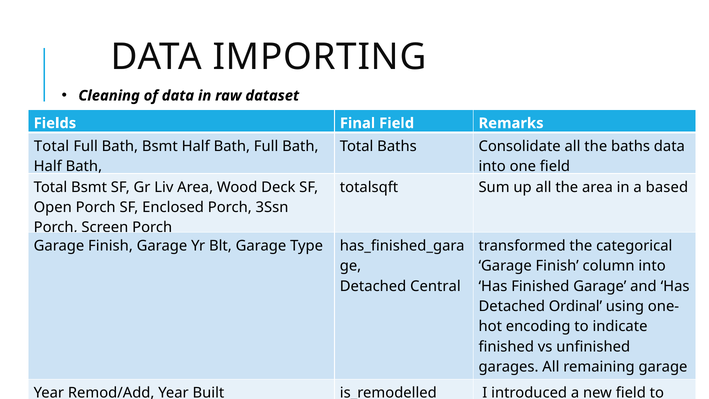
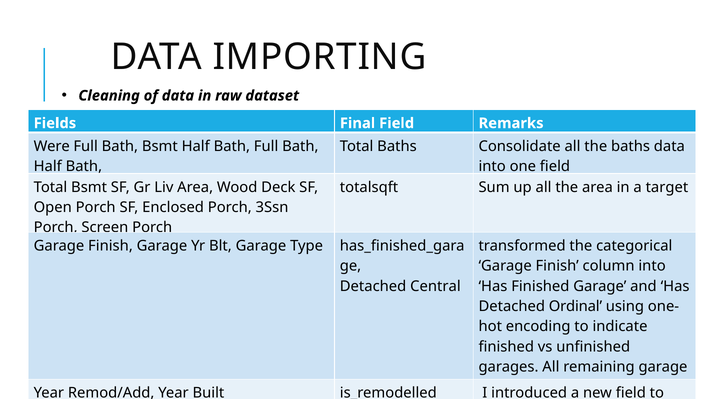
Total: Total -> Were (52, 146)
based: based -> target (667, 187)
